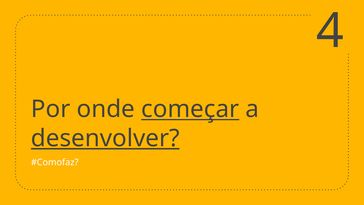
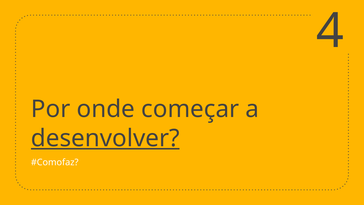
começar underline: present -> none (190, 109)
